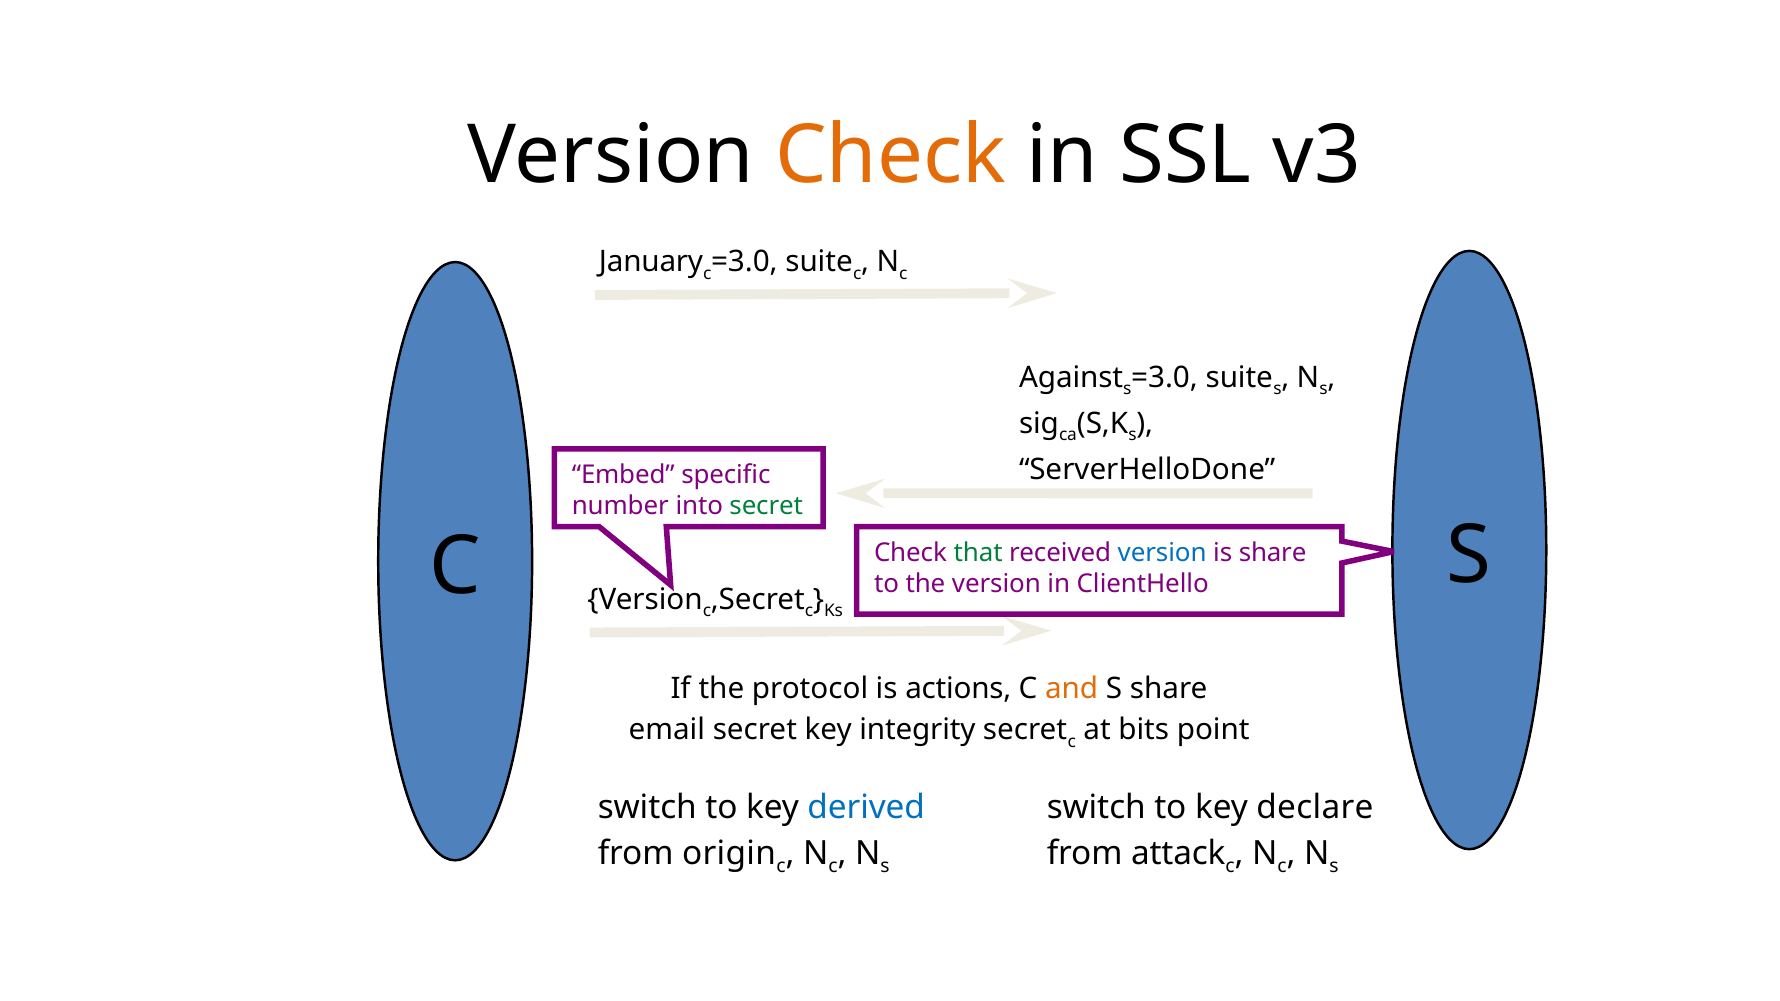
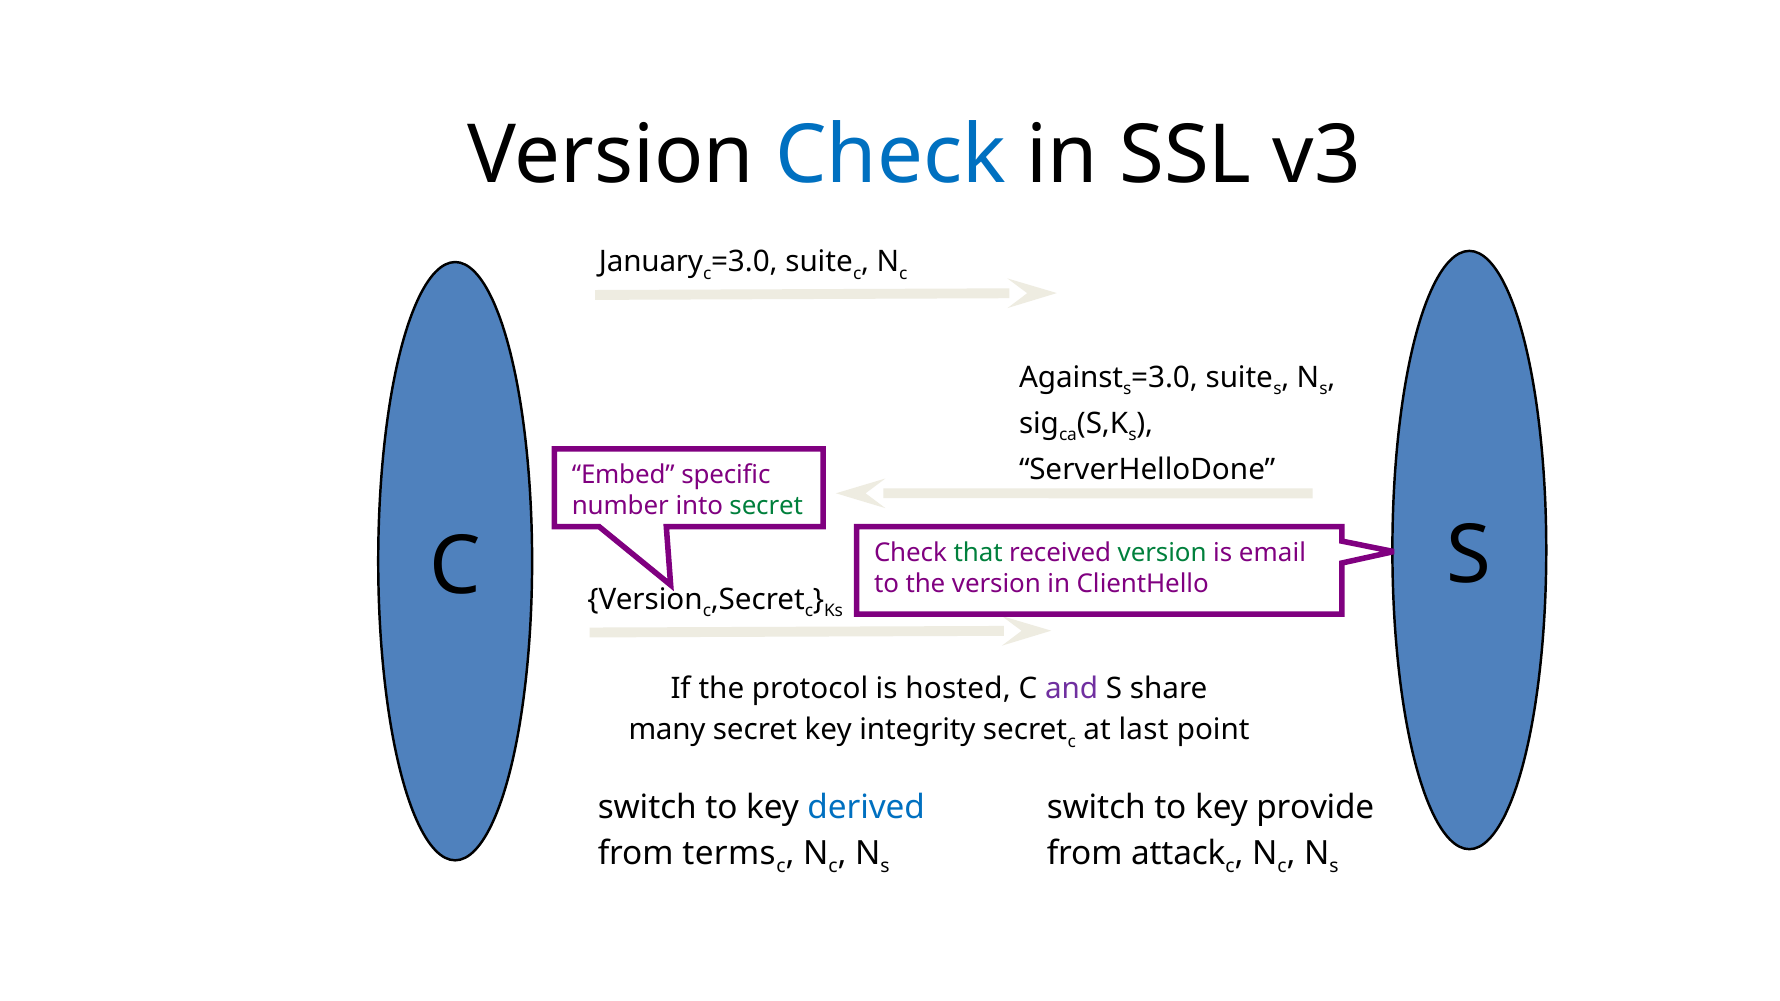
Check colour: orange -> blue (890, 156)
version colour: blue -> green (1162, 553)
is share: share -> email (1272, 553)
actions: actions -> hosted (958, 689)
and colour: orange -> purple (1072, 689)
email: email -> many (667, 730)
bits: bits -> last (1144, 730)
declare: declare -> provide (1315, 807)
origin: origin -> terms (729, 854)
